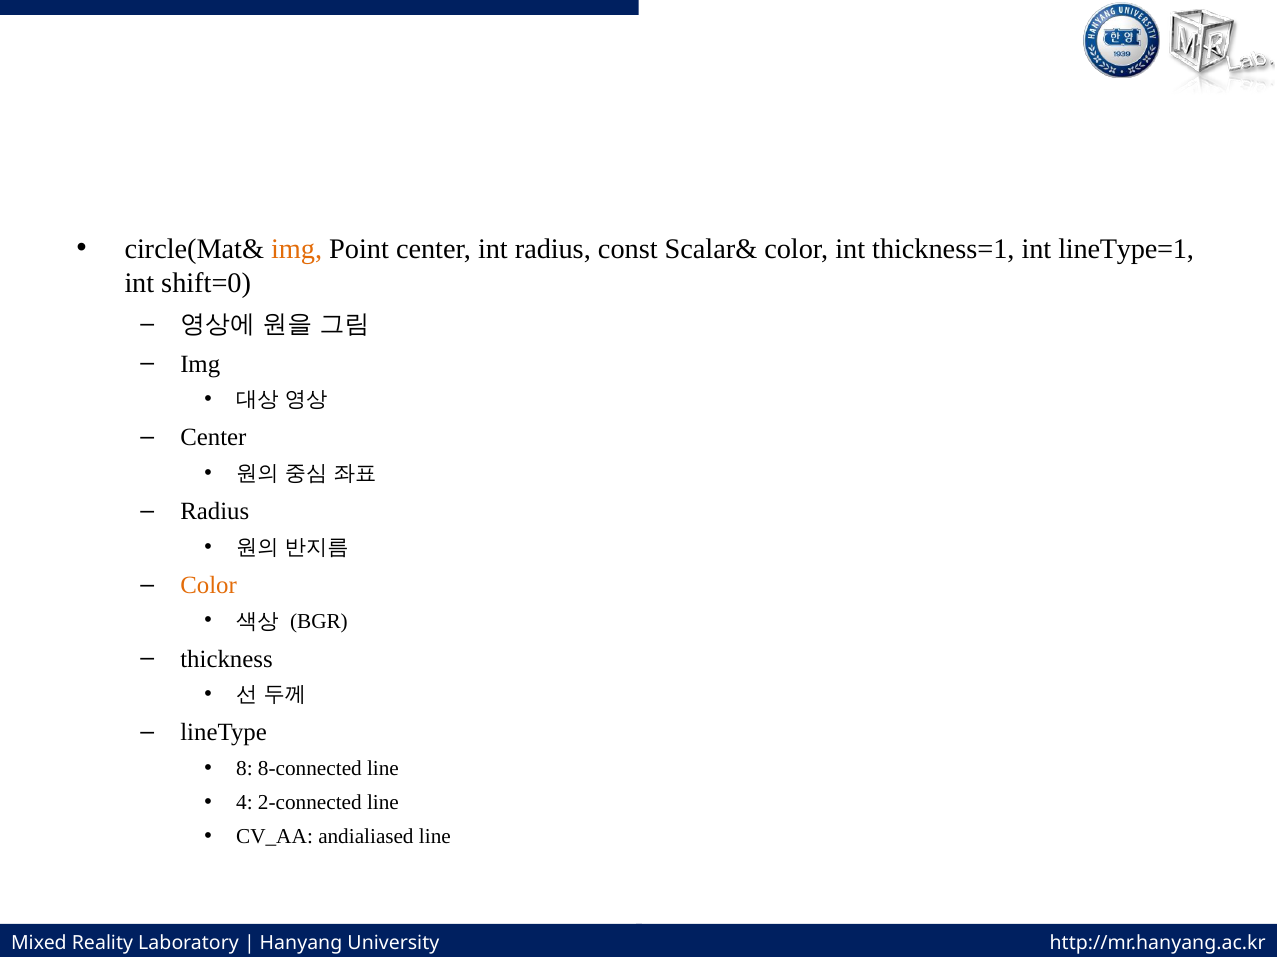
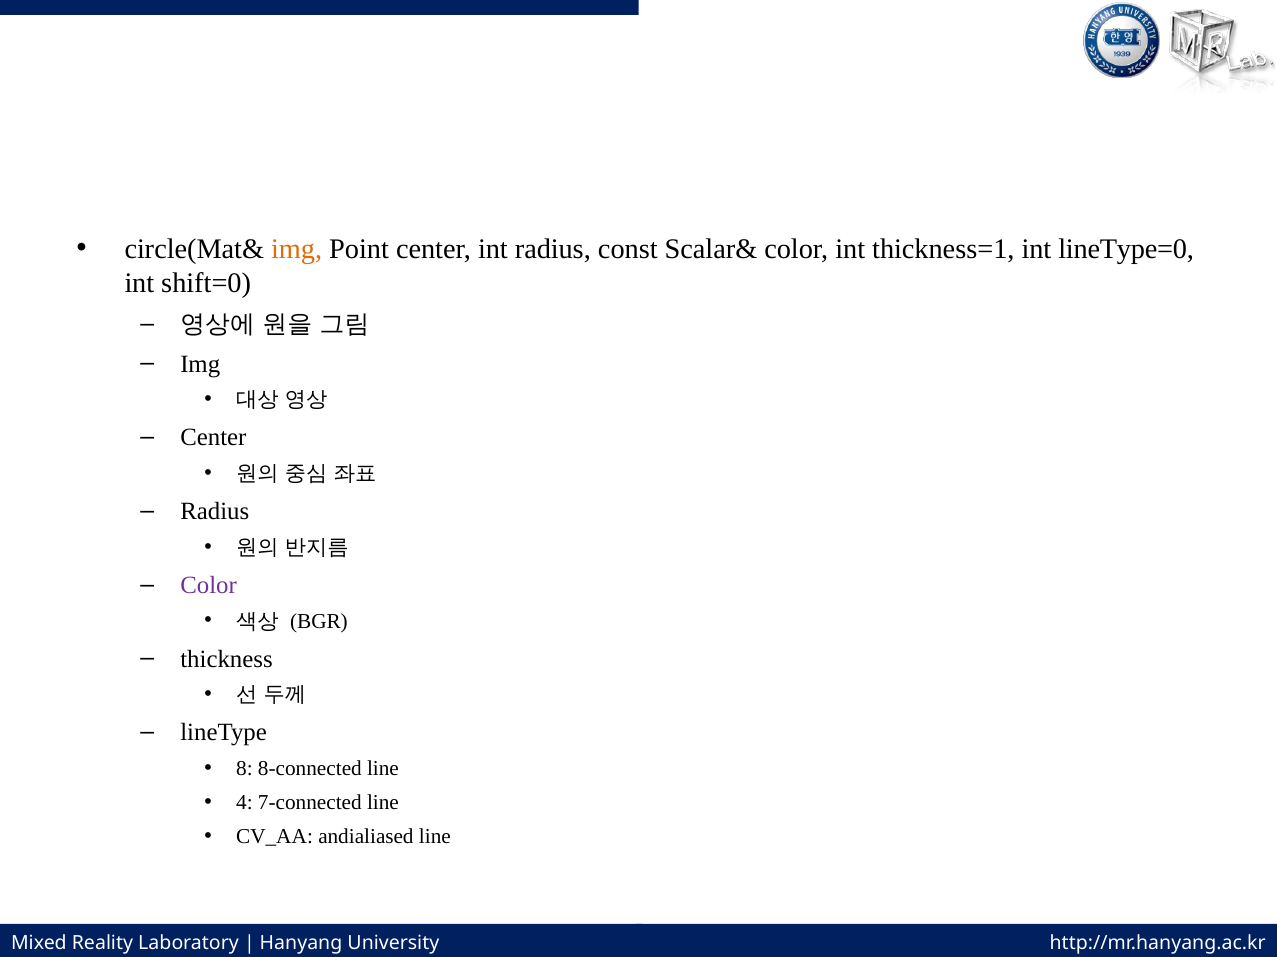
lineType=1: lineType=1 -> lineType=0 (1126, 249)
Color colour: orange -> purple (209, 586)
2-connected: 2-connected -> 7-connected (310, 803)
